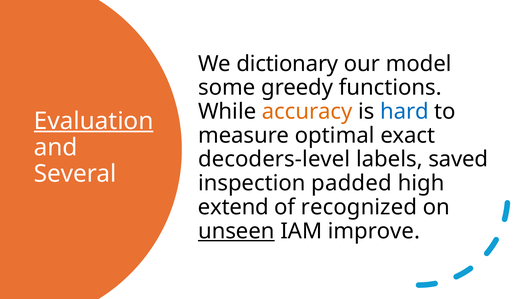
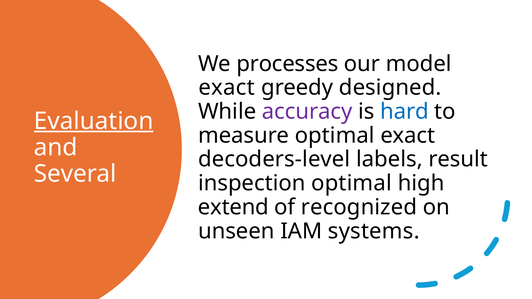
dictionary: dictionary -> processes (287, 64)
some: some -> exact (227, 88)
functions: functions -> designed (390, 88)
accuracy colour: orange -> purple (307, 112)
saved: saved -> result (458, 159)
inspection padded: padded -> optimal (352, 183)
unseen underline: present -> none (236, 231)
improve: improve -> systems (374, 231)
